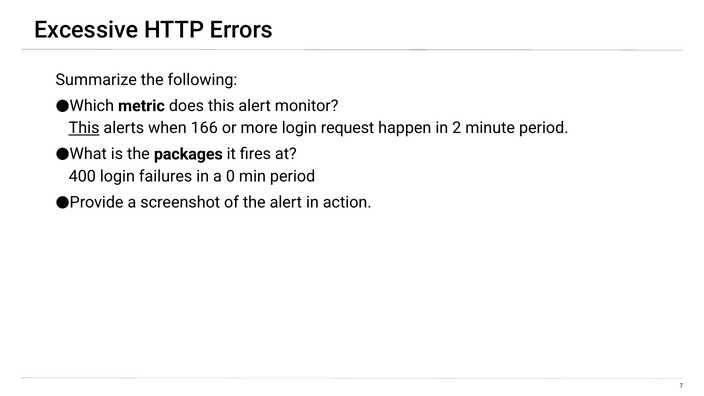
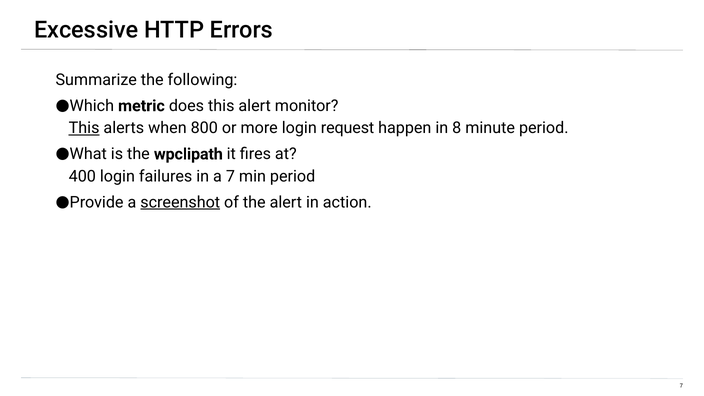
166: 166 -> 800 (204, 128)
2: 2 -> 8 (457, 128)
packages: packages -> wpclipath (188, 154)
a 0: 0 -> 7 (230, 176)
screenshot underline: none -> present (180, 202)
